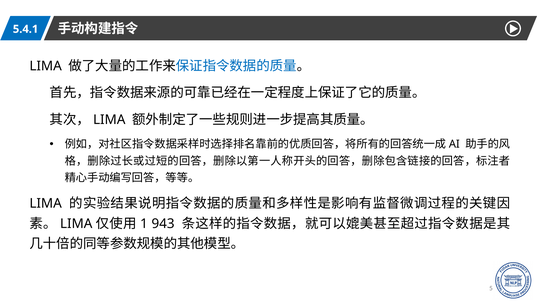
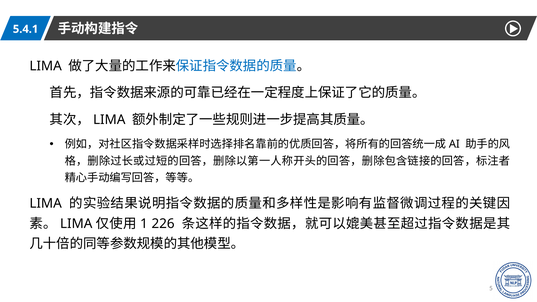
943: 943 -> 226 (163, 224)
